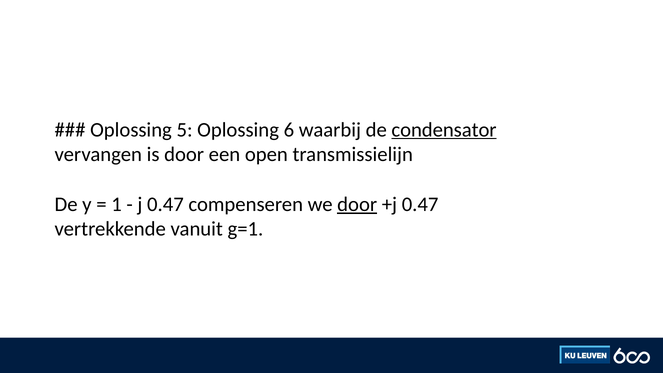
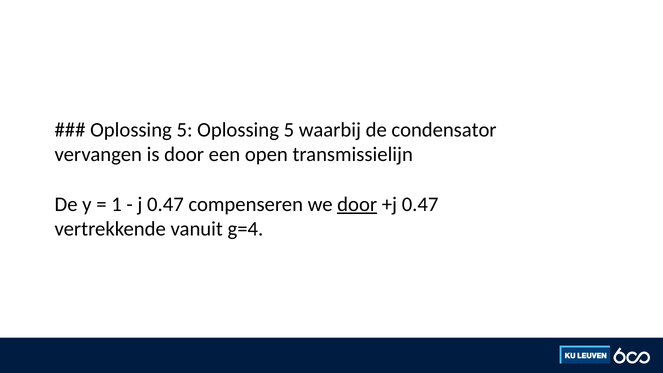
5 Oplossing 6: 6 -> 5 (289, 130)
condensator underline: present -> none (444, 130)
g=1: g=1 -> g=4 (245, 229)
